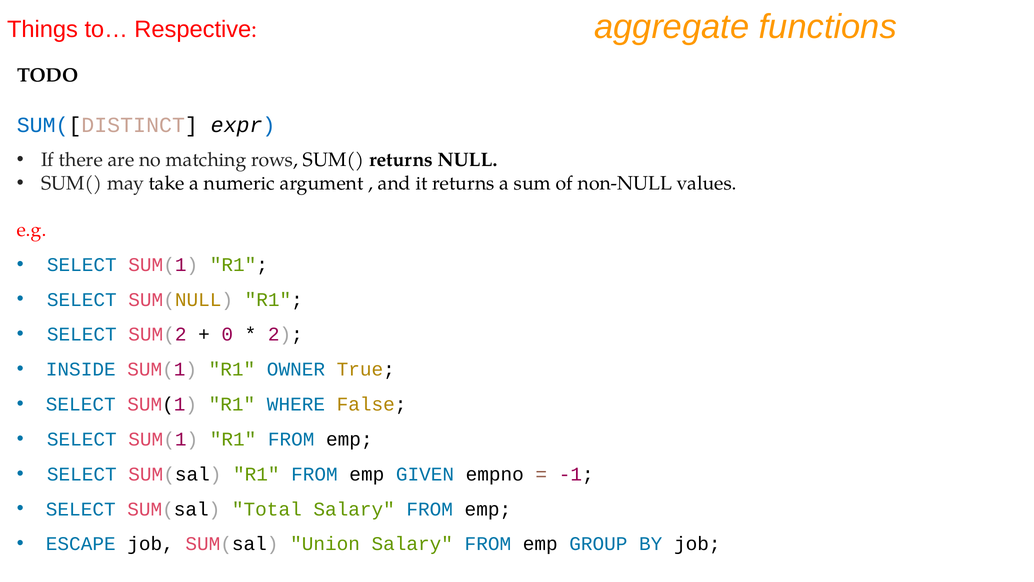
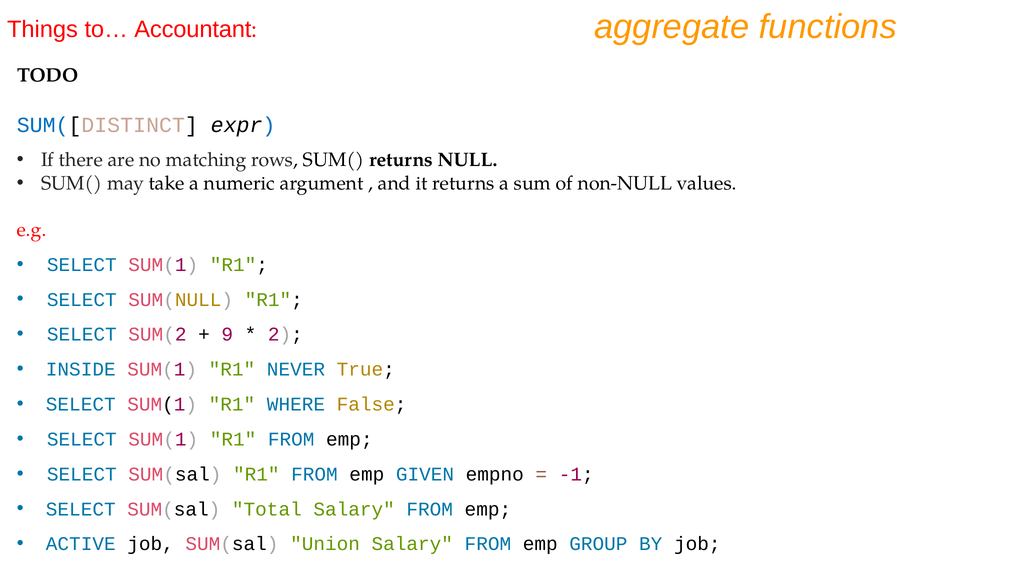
Respective: Respective -> Accountant (193, 30)
0: 0 -> 9 (227, 334)
OWNER: OWNER -> NEVER (296, 369)
ESCAPE: ESCAPE -> ACTIVE (81, 544)
